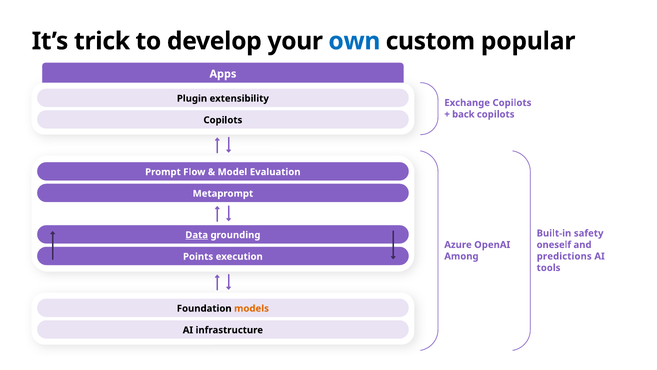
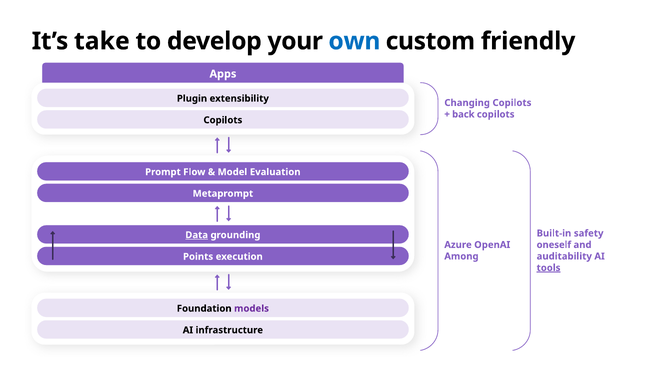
trick: trick -> take (102, 41)
popular: popular -> friendly (528, 41)
Exchange: Exchange -> Changing (467, 103)
predictions: predictions -> auditability (564, 256)
tools underline: none -> present (549, 268)
models colour: orange -> purple (251, 308)
